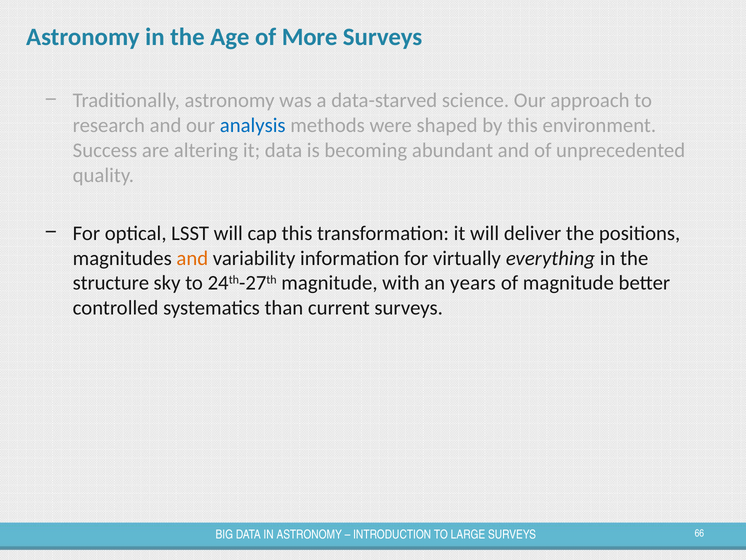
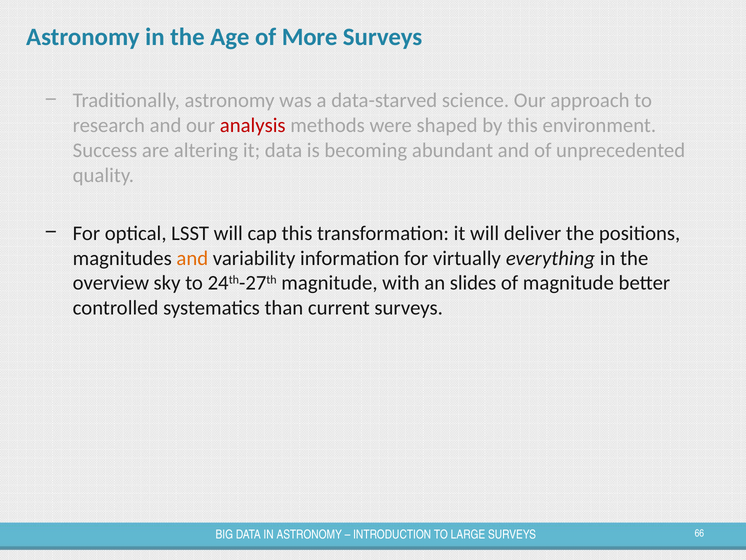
analysis colour: blue -> red (253, 125)
structure: structure -> overview (111, 283)
years: years -> slides (473, 283)
